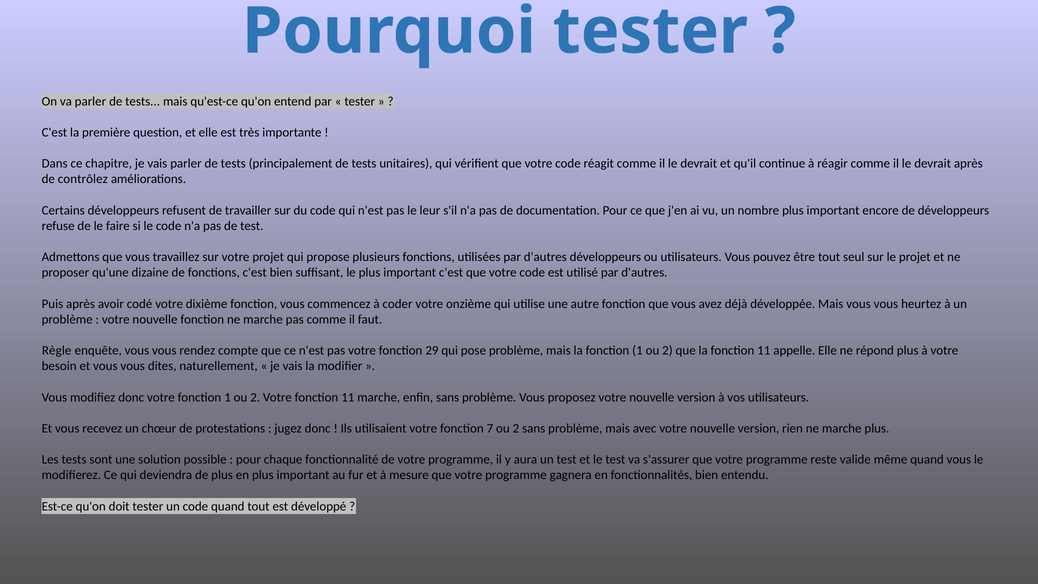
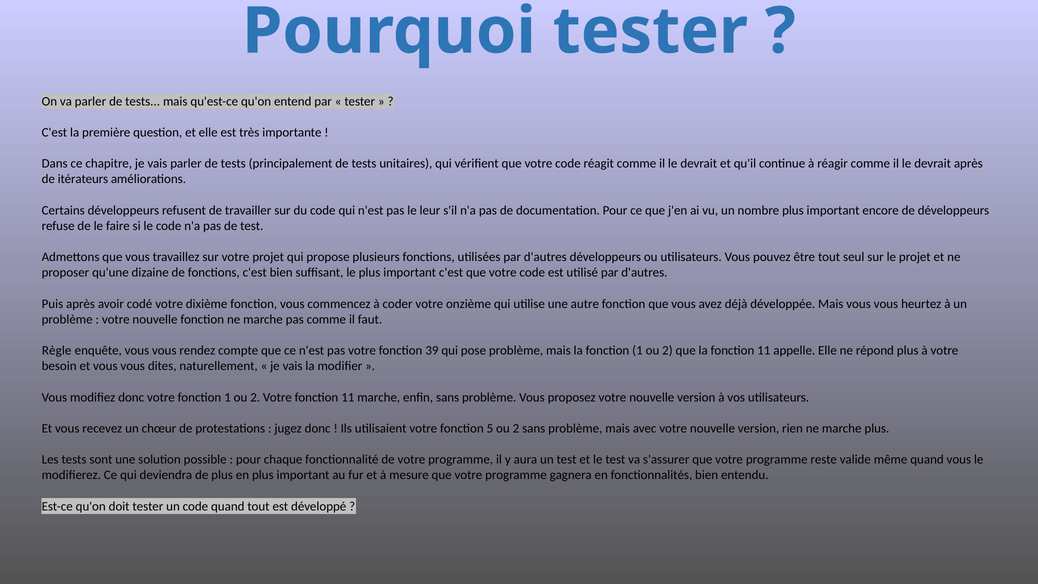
contrôlez: contrôlez -> itérateurs (83, 179)
29: 29 -> 39 (432, 350)
7: 7 -> 5 (490, 428)
